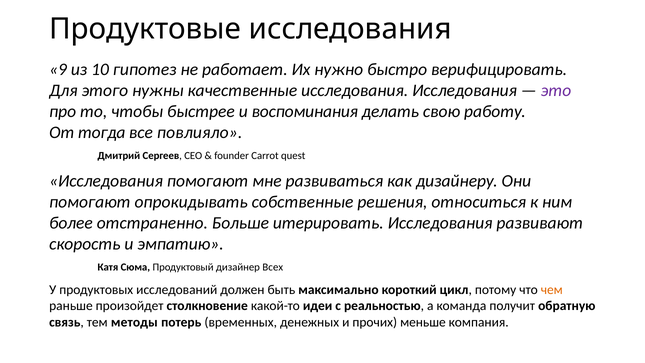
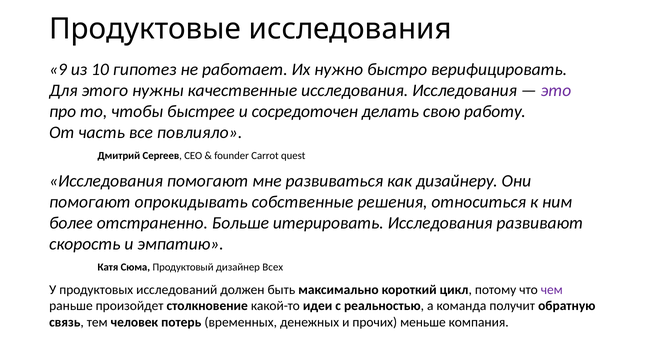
воспоминания: воспоминания -> сосредоточен (305, 111)
тогда: тогда -> часть (102, 132)
чем colour: orange -> purple (552, 290)
методы: методы -> человек (134, 322)
